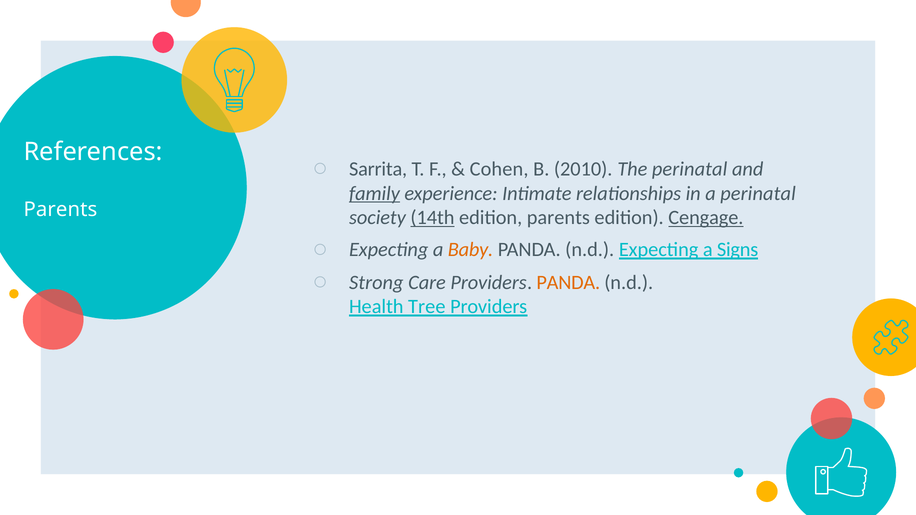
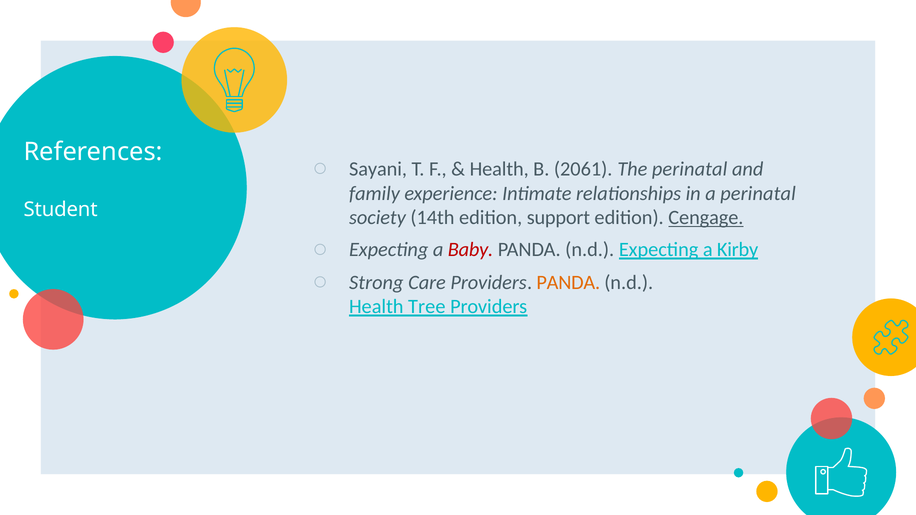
Sarrita: Sarrita -> Sayani (378, 169)
Cohen: Cohen -> Health (499, 169)
2010: 2010 -> 2061 (583, 169)
family underline: present -> none (374, 193)
Parents: Parents -> Student (61, 209)
14th underline: present -> none (433, 218)
edition parents: parents -> support (558, 218)
Baby colour: orange -> red (471, 250)
Signs: Signs -> Kirby (738, 250)
